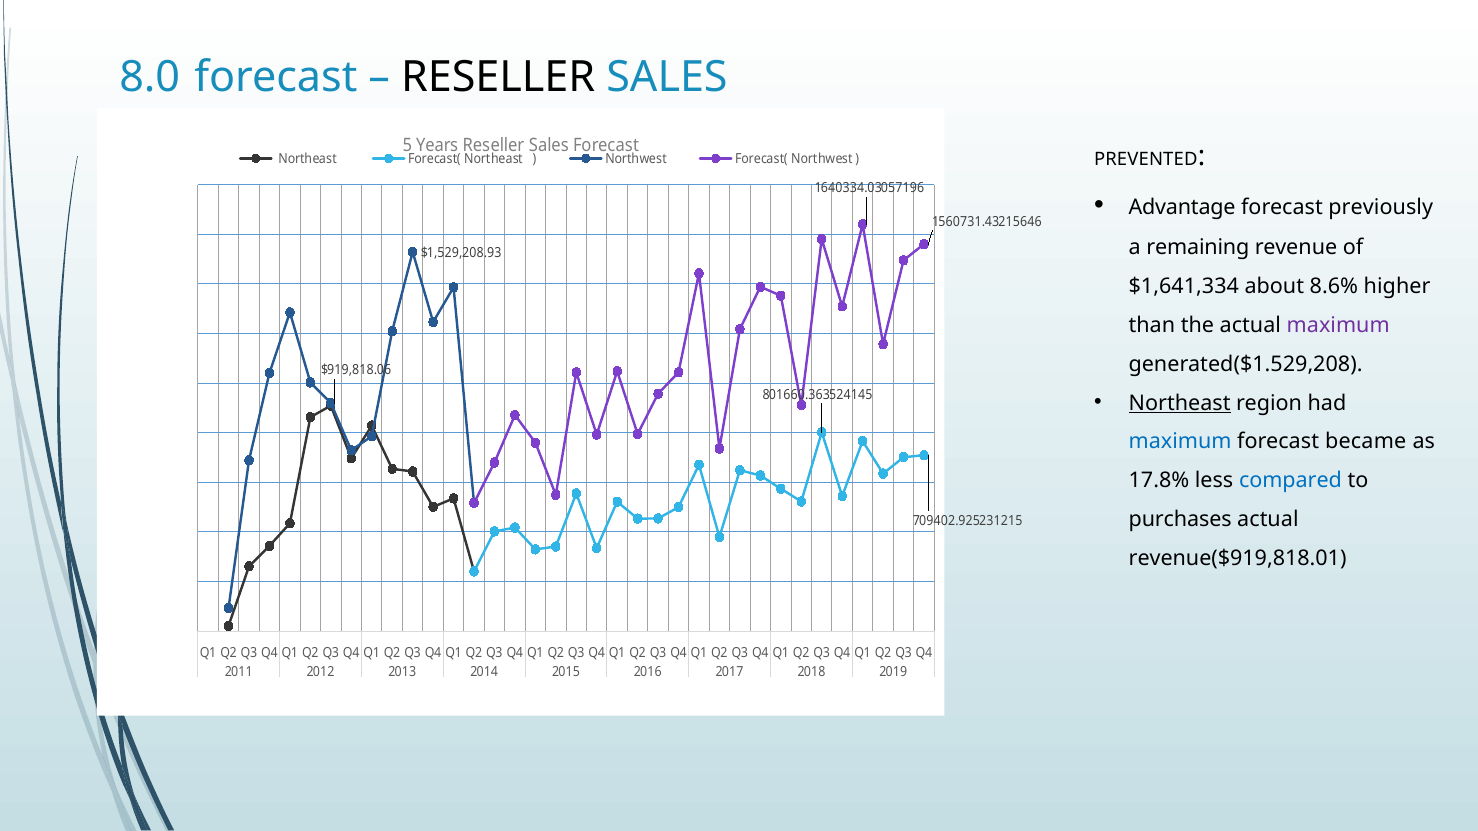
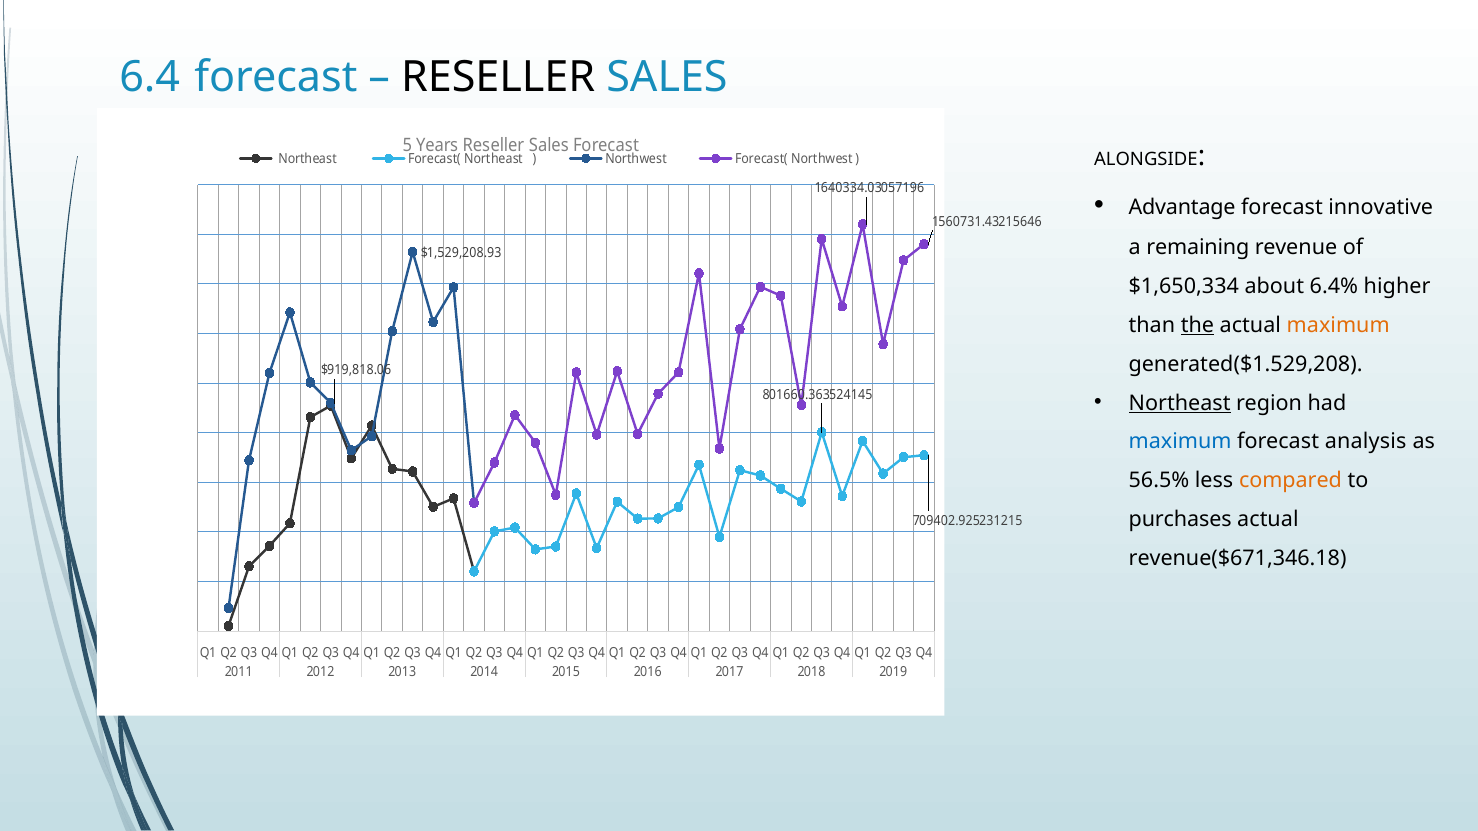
8.0: 8.0 -> 6.4 (150, 78)
PREVENTED: PREVENTED -> ALONGSIDE (1146, 159)
previously: previously -> innovative (1381, 208)
$1,641,334: $1,641,334 -> $1,650,334 (1184, 287)
8.6%: 8.6% -> 6.4% (1334, 287)
the underline: none -> present (1197, 325)
maximum colour: purple -> orange (1338, 325)
became: became -> analysis (1366, 442)
17.8%: 17.8% -> 56.5% (1159, 481)
compared colour: blue -> orange (1291, 481)
revenue($919,818.01: revenue($919,818.01 -> revenue($671,346.18 (1238, 558)
